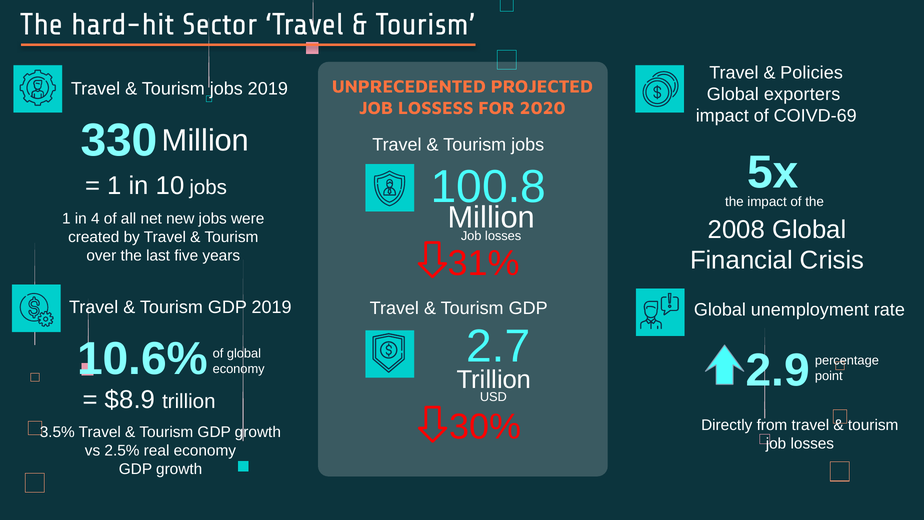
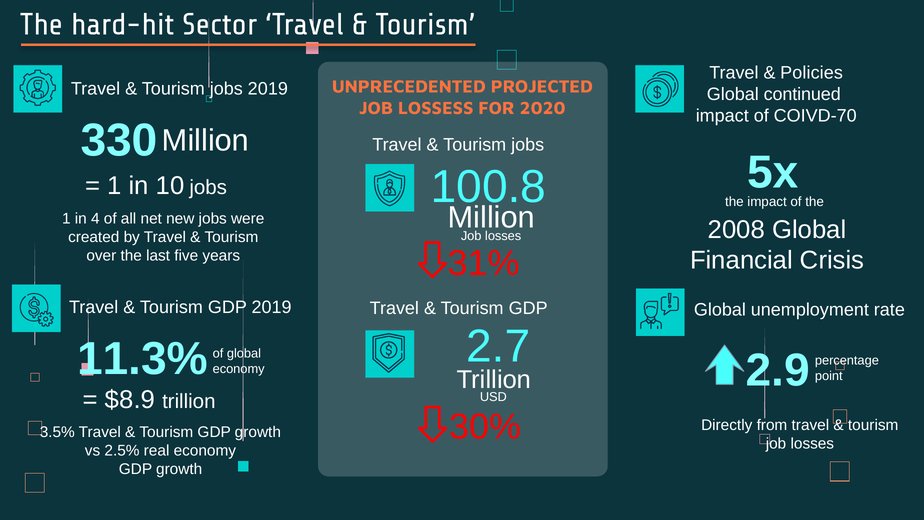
exporters: exporters -> continued (802, 94)
COIVD-69: COIVD-69 -> COIVD-70 (815, 116)
10.6%: 10.6% -> 11.3% (142, 359)
